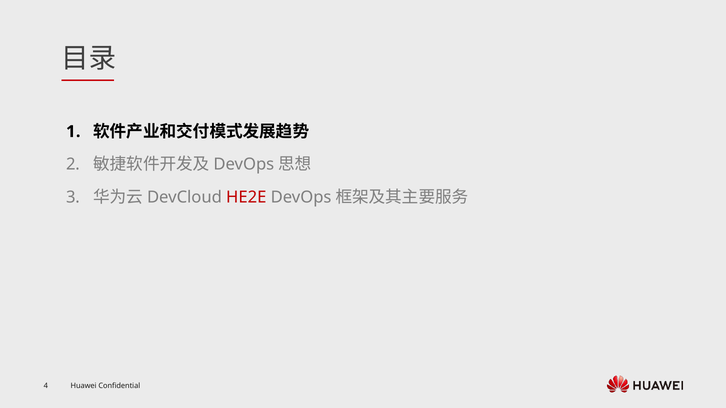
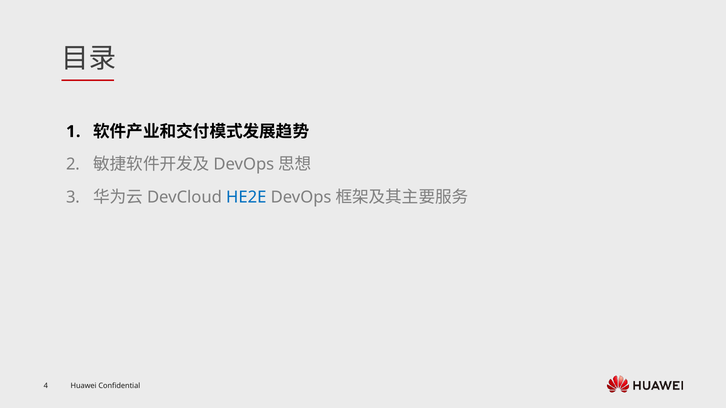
HE2E colour: red -> blue (246, 197)
